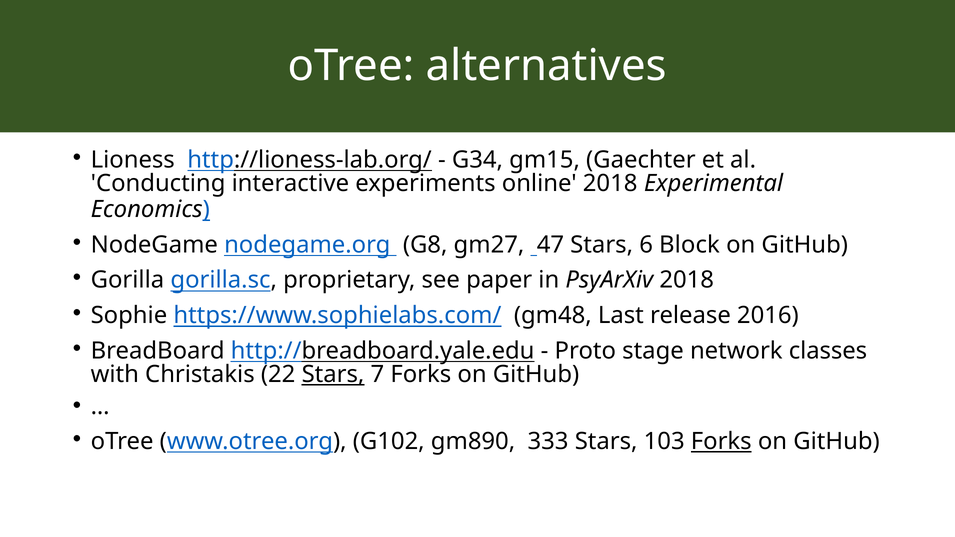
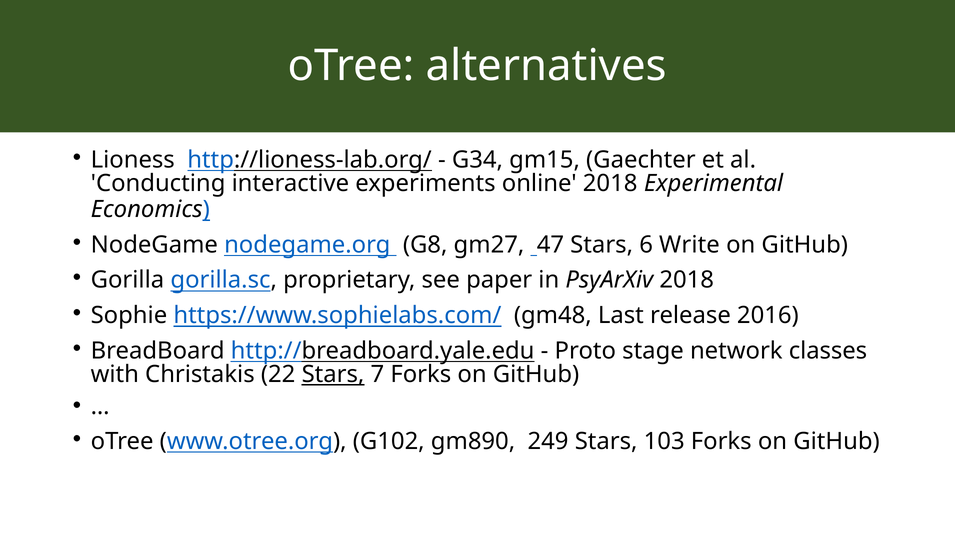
Block: Block -> Write (689, 245)
333: 333 -> 249 (548, 441)
Forks underline: present -> none (721, 441)
